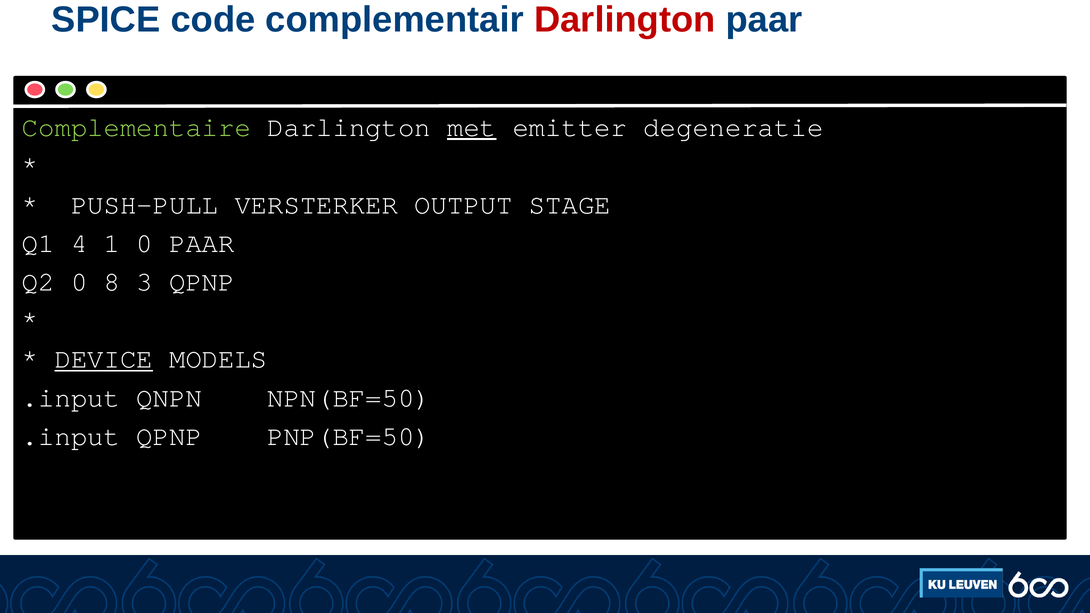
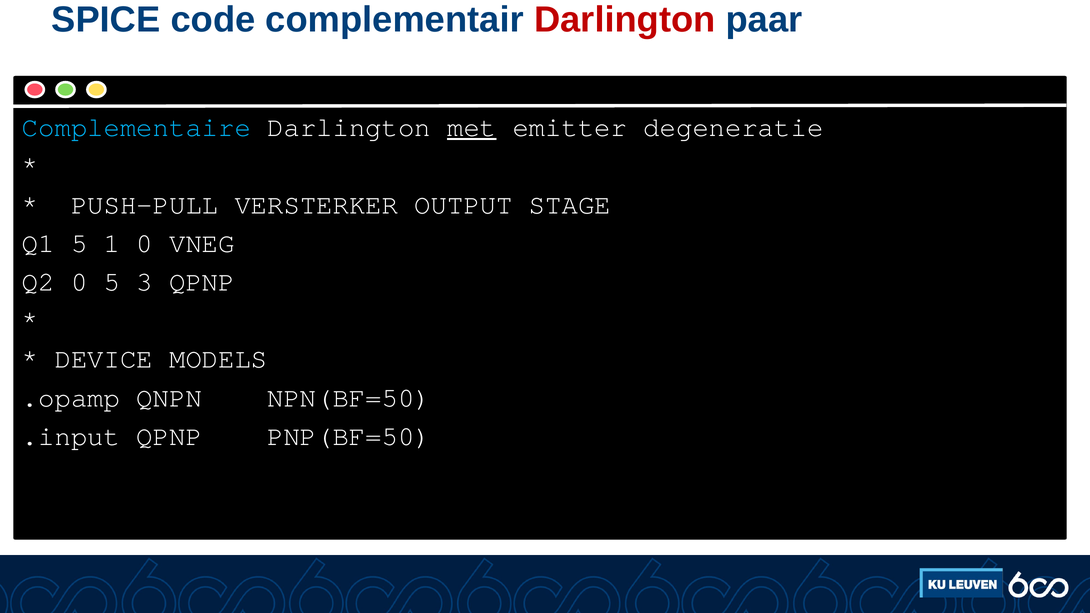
Complementaire colour: light green -> light blue (136, 127)
Q1 4: 4 -> 5 (79, 243)
0 PAAR: PAAR -> VNEG (202, 243)
0 8: 8 -> 5 (112, 282)
DEVICE underline: present -> none (104, 359)
.input: .input -> .opamp (71, 398)
